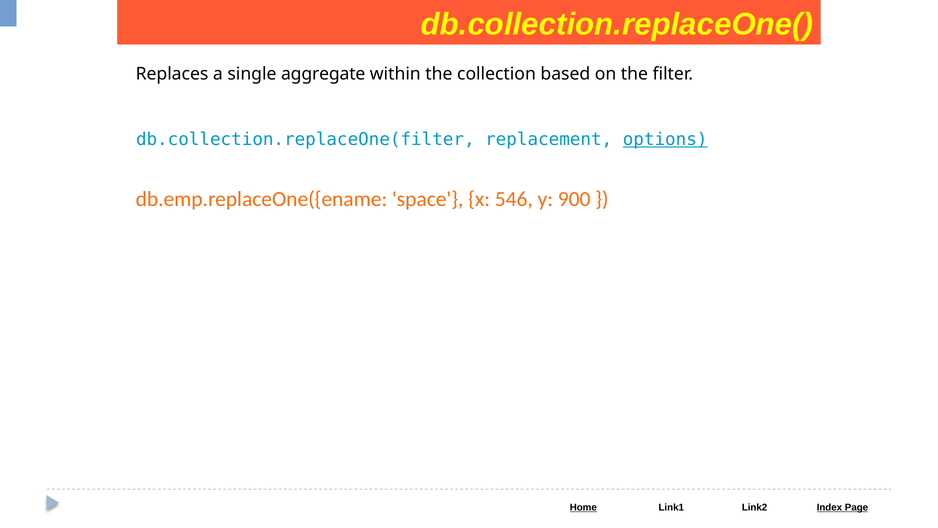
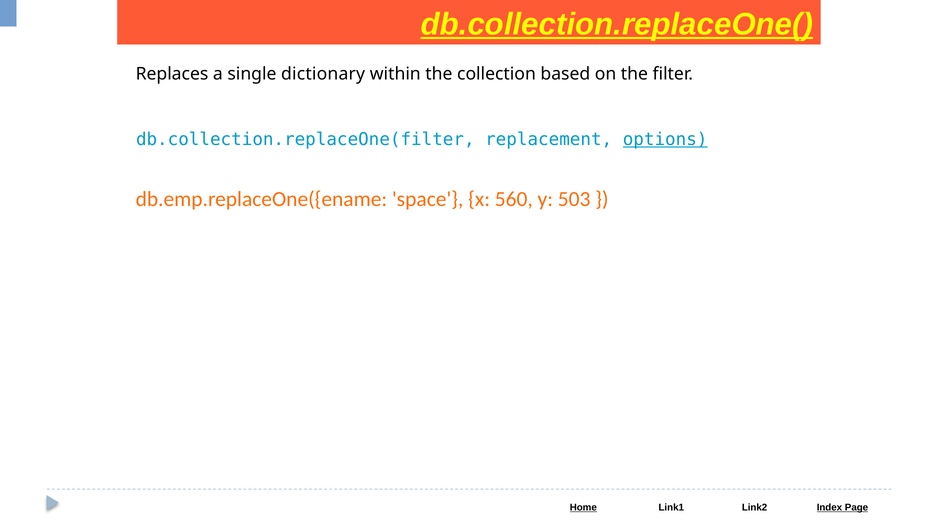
db.collection.replaceOne( underline: none -> present (617, 24)
aggregate: aggregate -> dictionary (323, 74)
546: 546 -> 560 (514, 199)
900: 900 -> 503 (574, 199)
